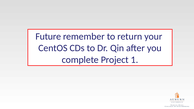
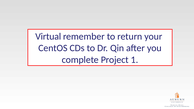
Future: Future -> Virtual (48, 37)
